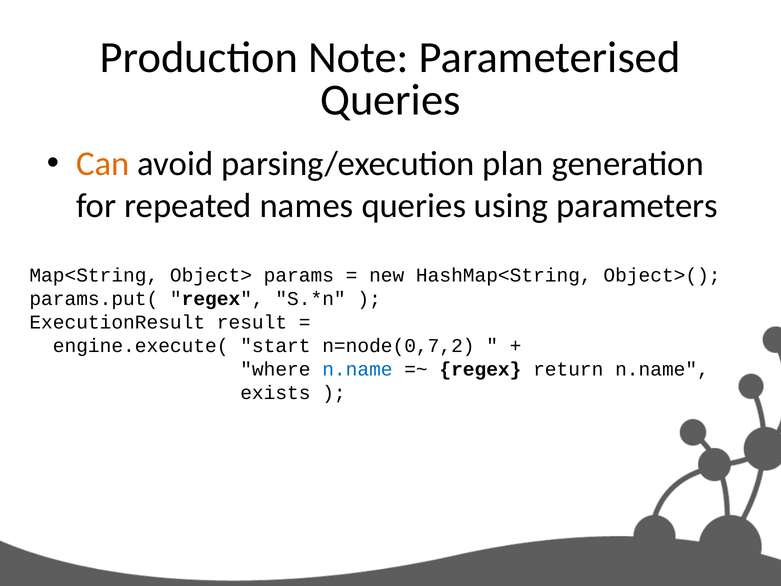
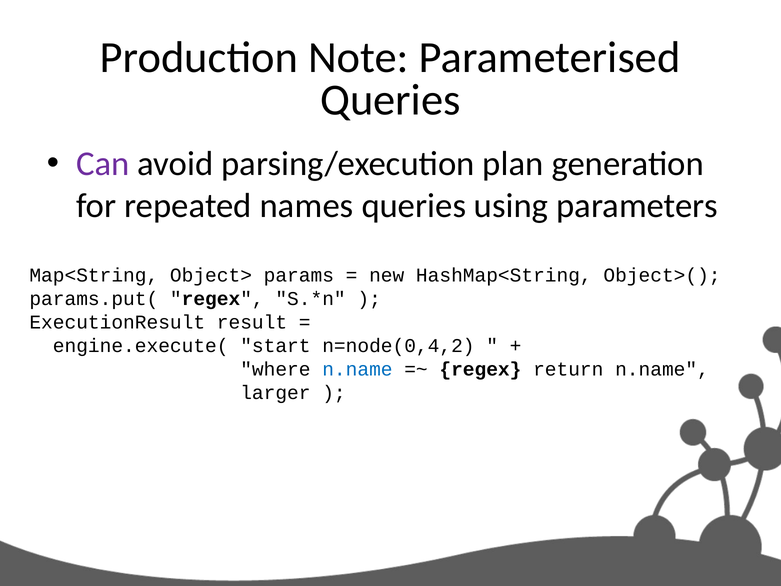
Can colour: orange -> purple (103, 164)
n=node(0,7,2: n=node(0,7,2 -> n=node(0,4,2 (398, 346)
exists: exists -> larger (275, 392)
